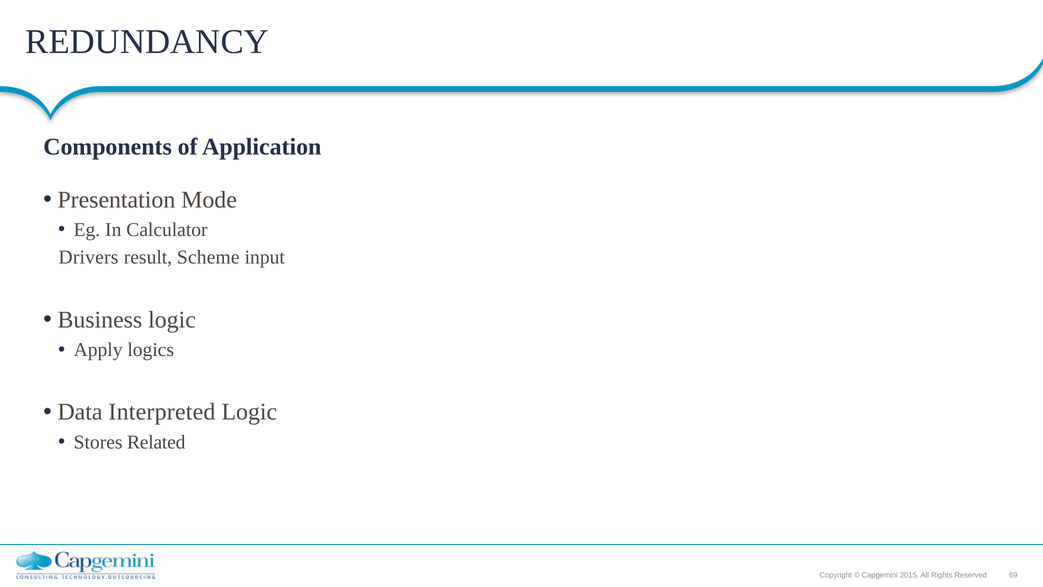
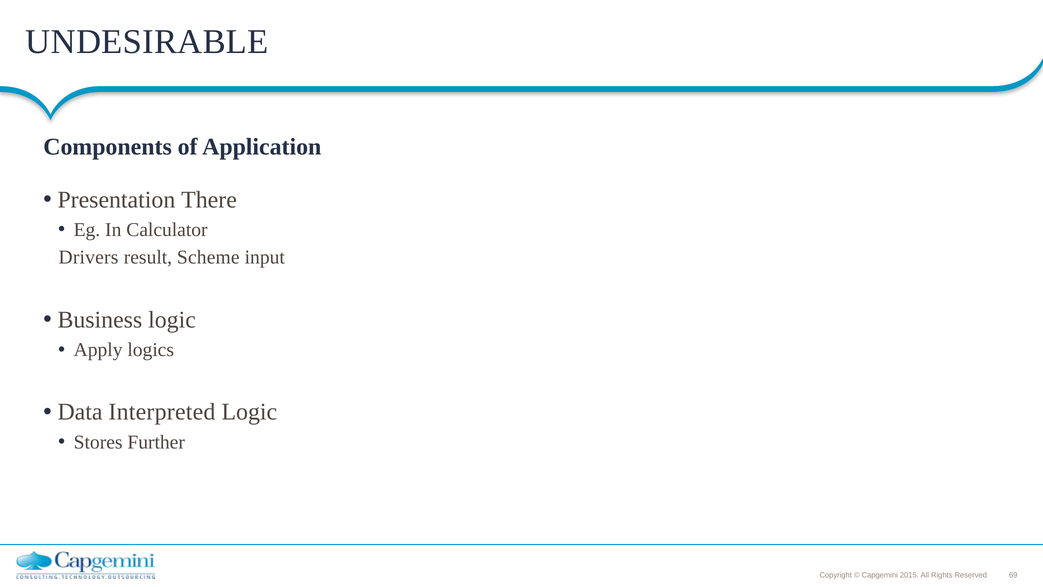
REDUNDANCY: REDUNDANCY -> UNDESIRABLE (147, 42)
Mode: Mode -> There (209, 200)
Related: Related -> Further (156, 442)
